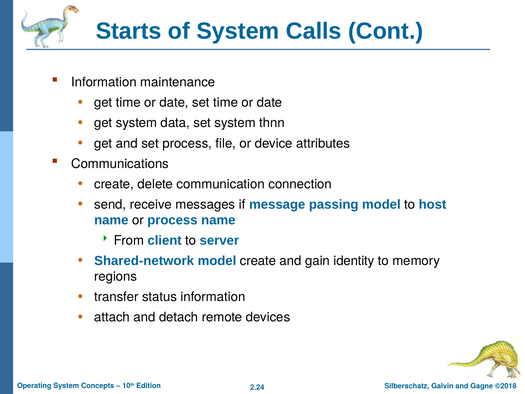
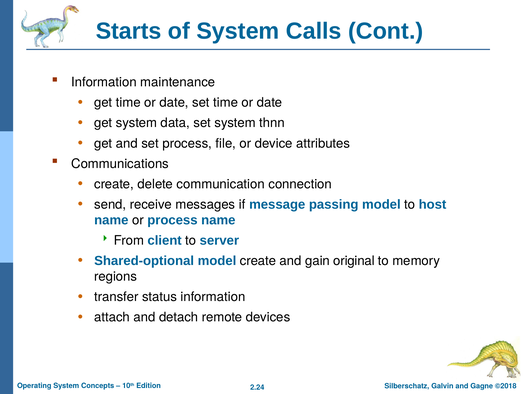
Shared-network: Shared-network -> Shared-optional (144, 261)
identity: identity -> original (354, 261)
